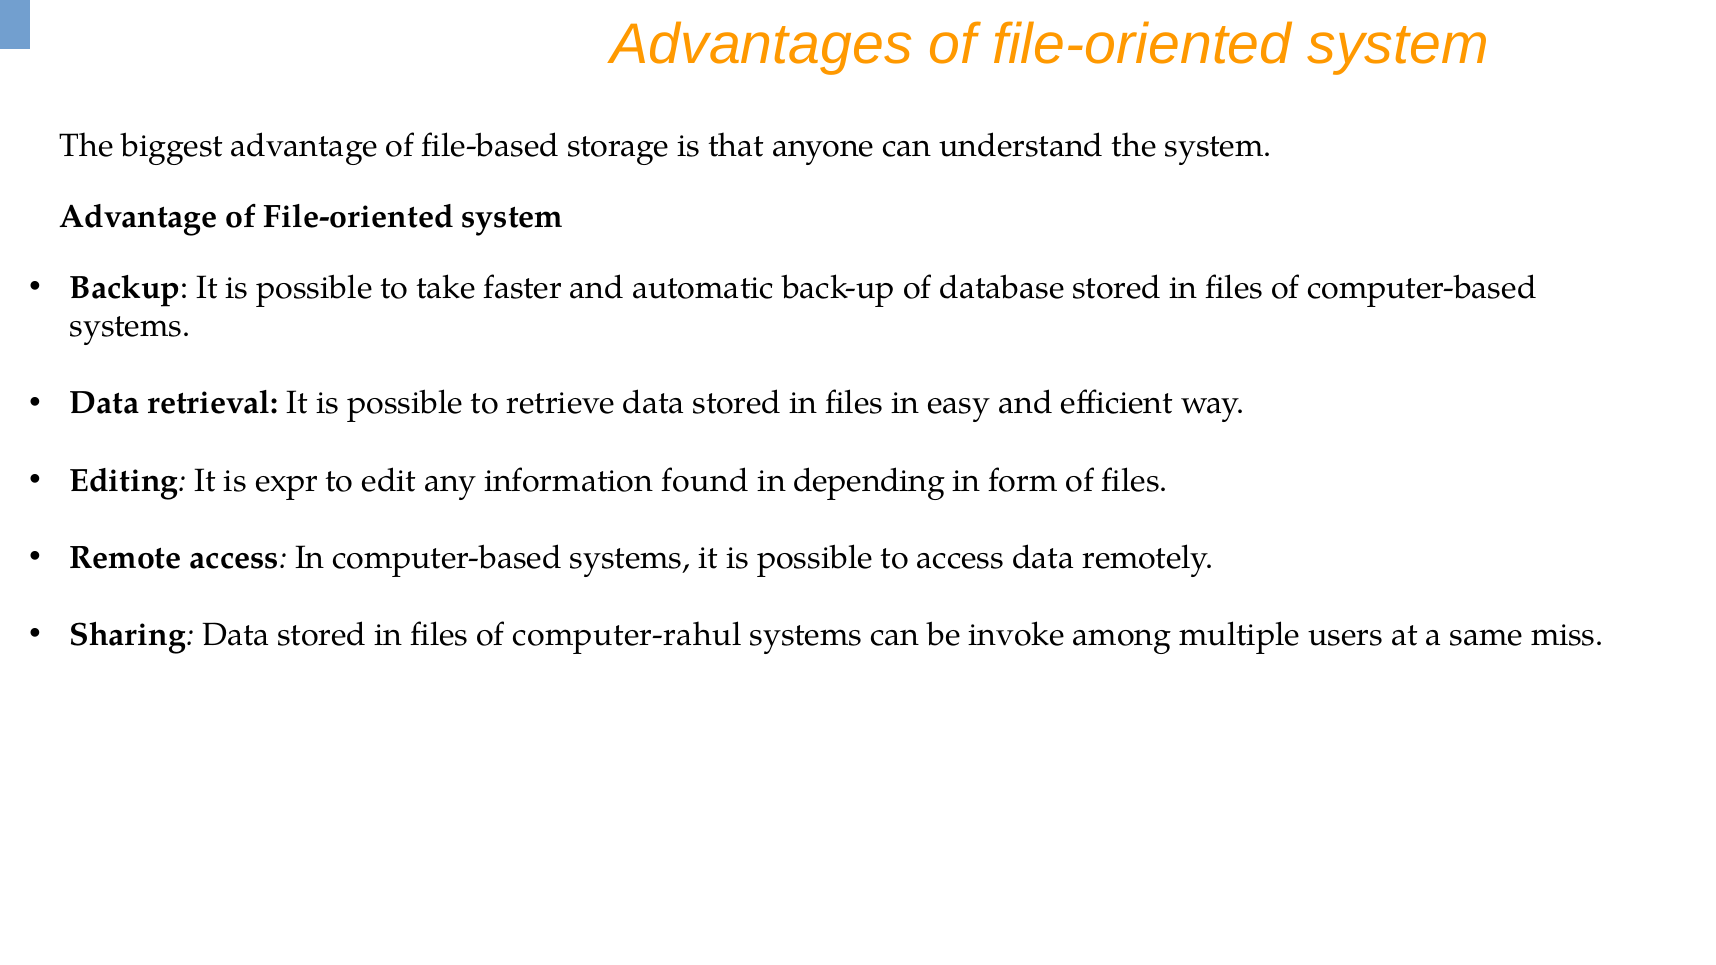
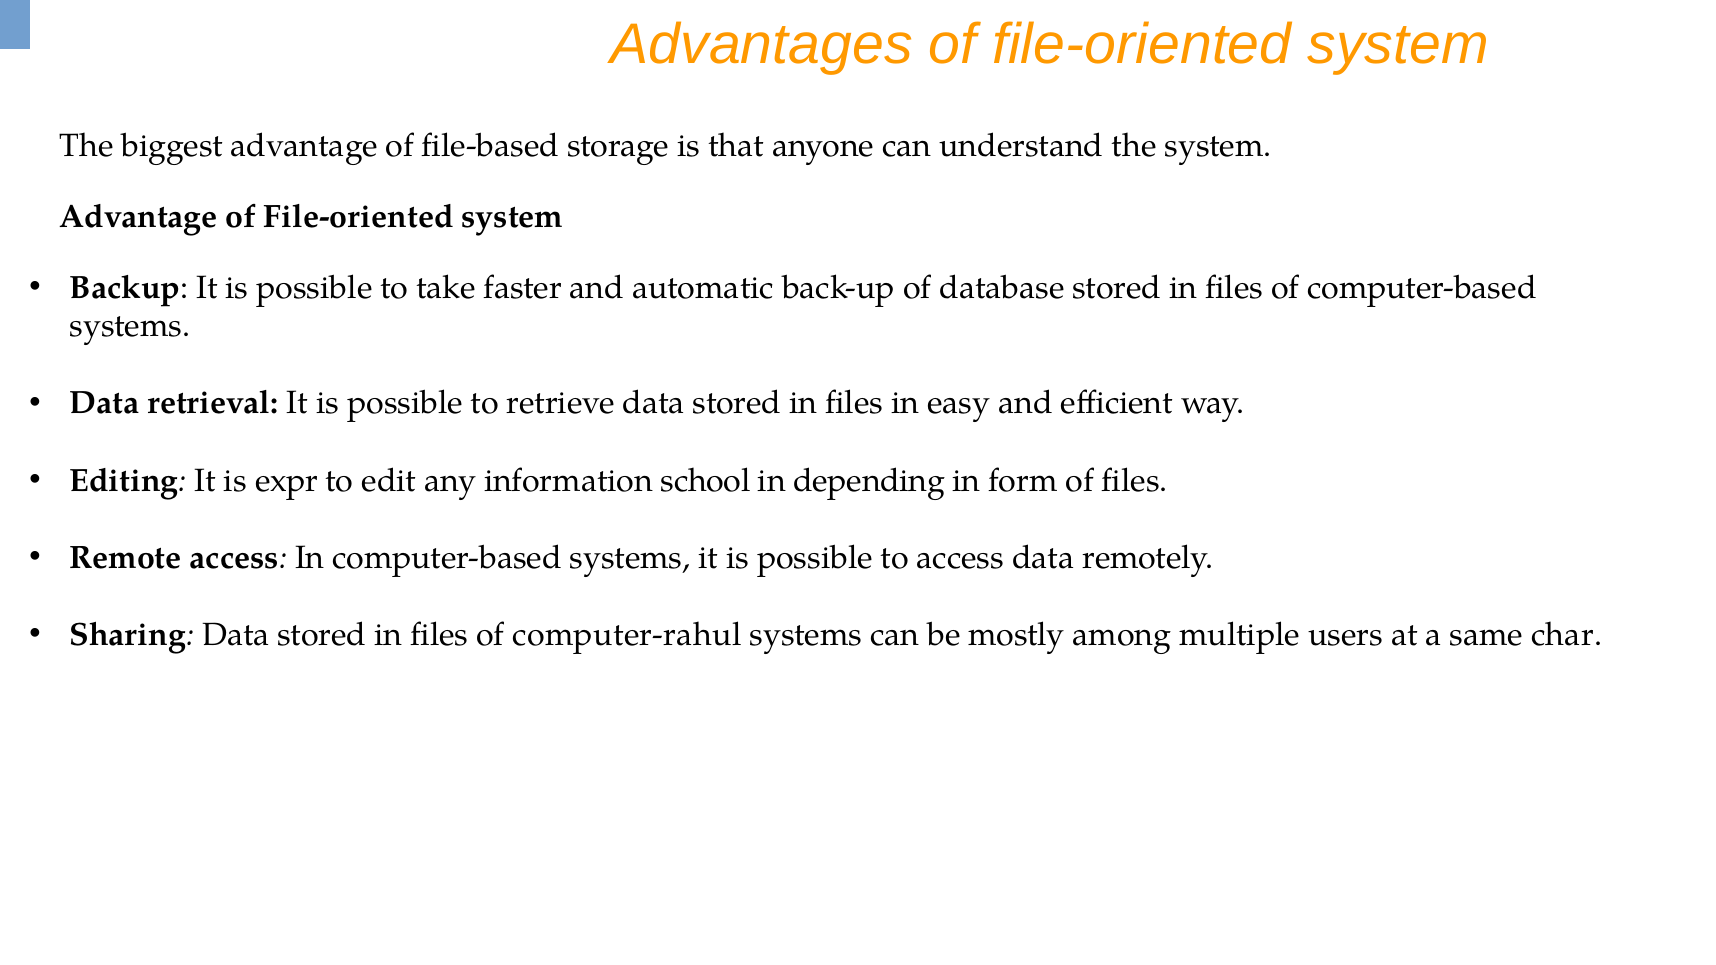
found: found -> school (706, 481)
invoke: invoke -> mostly (1017, 635)
miss: miss -> char (1567, 635)
